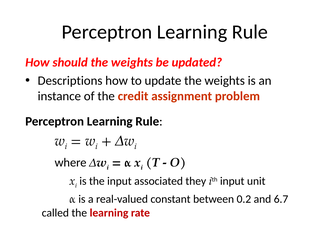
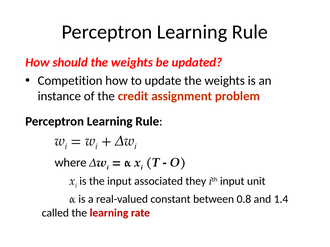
Descriptions: Descriptions -> Competition (70, 81)
0.2: 0.2 -> 0.8 (244, 200)
6.7: 6.7 -> 1.4 (281, 200)
